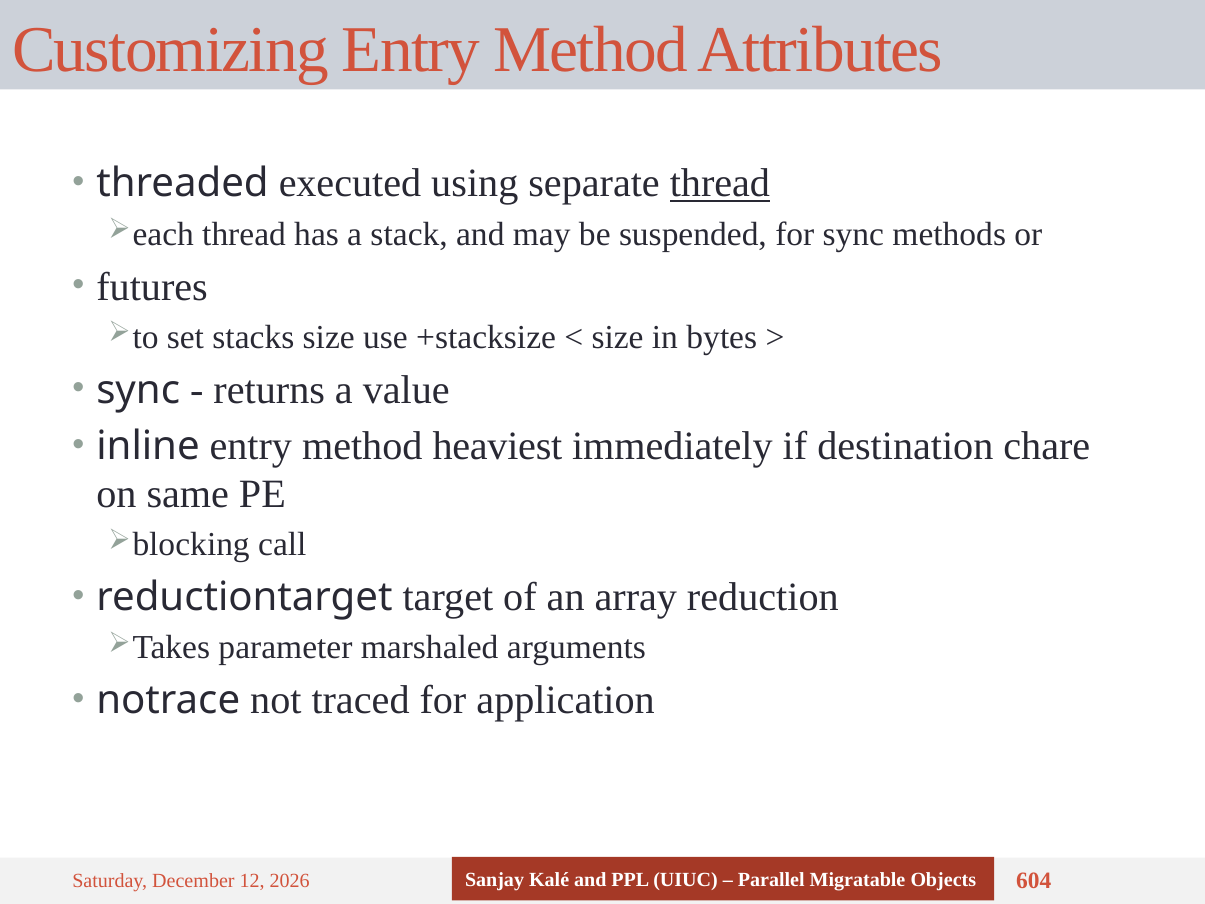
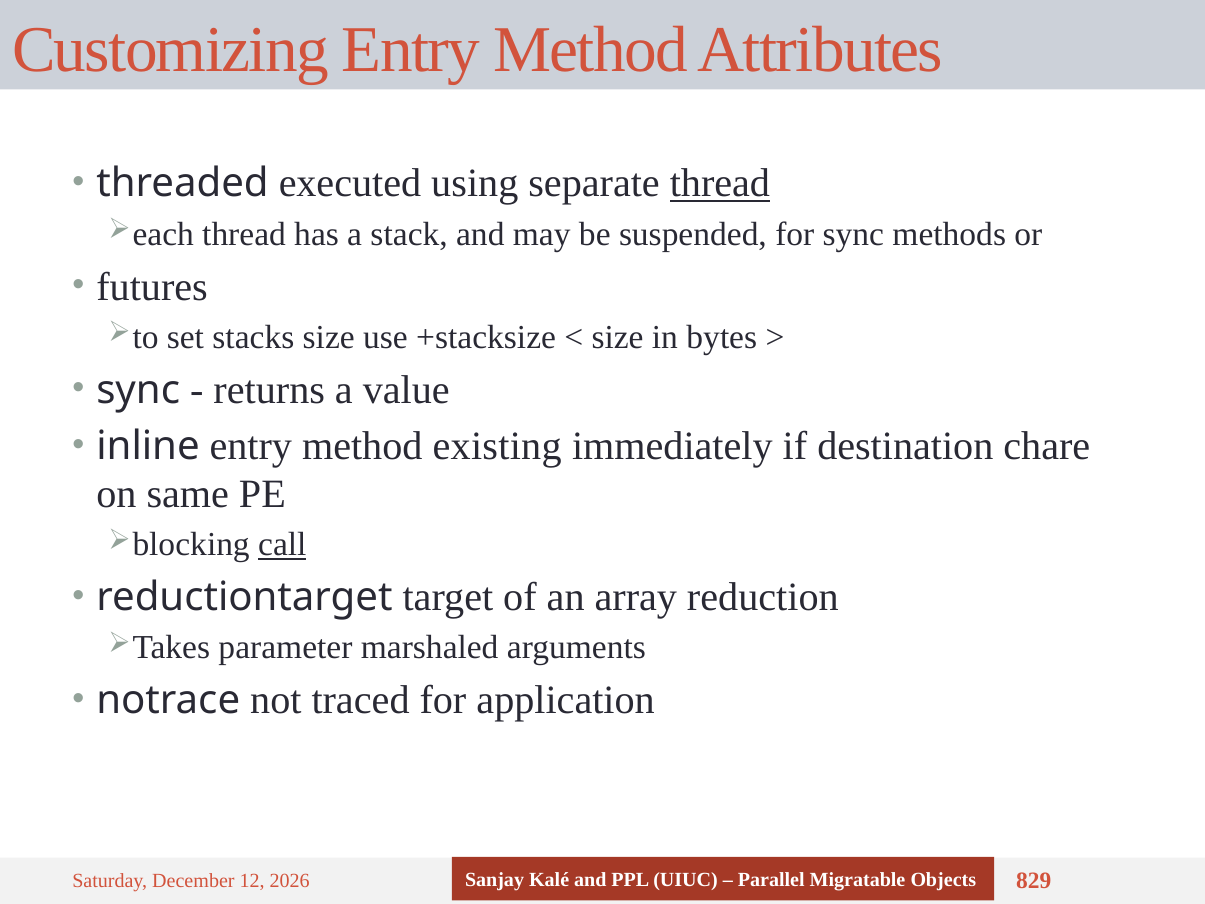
heaviest: heaviest -> existing (497, 446)
call underline: none -> present (282, 545)
604: 604 -> 829 (1034, 881)
